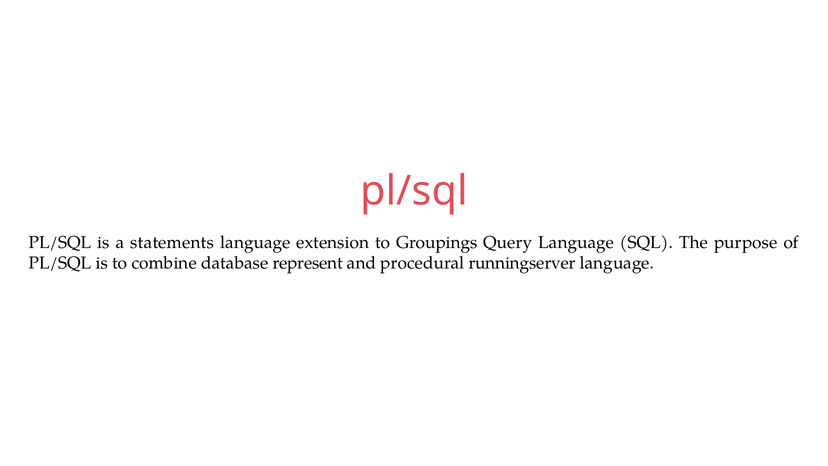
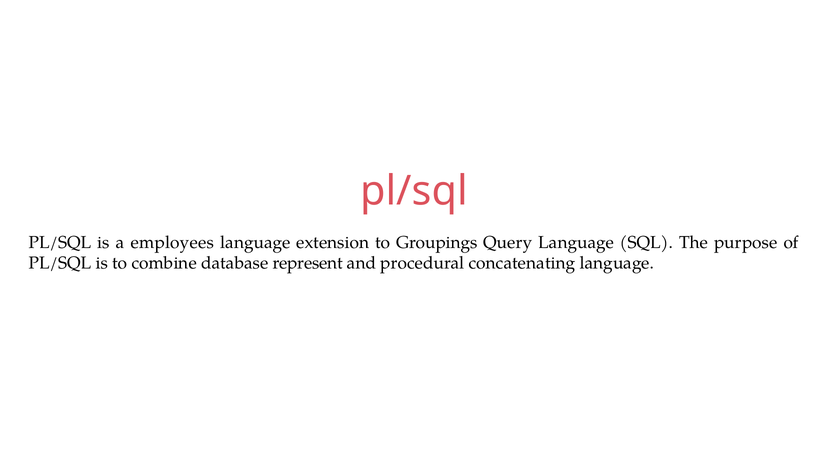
statements: statements -> employees (172, 242)
runningserver: runningserver -> concatenating (522, 263)
